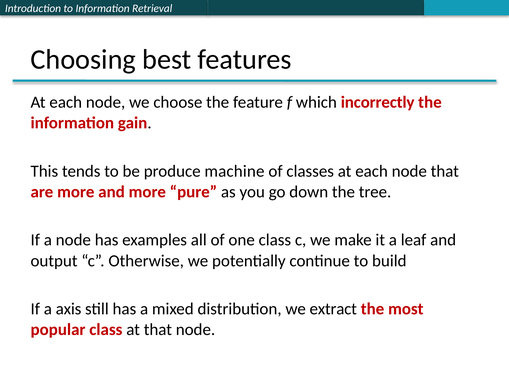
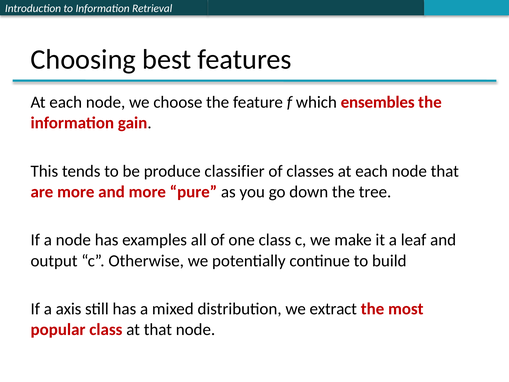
incorrectly: incorrectly -> ensembles (378, 102)
machine: machine -> classifier (235, 171)
